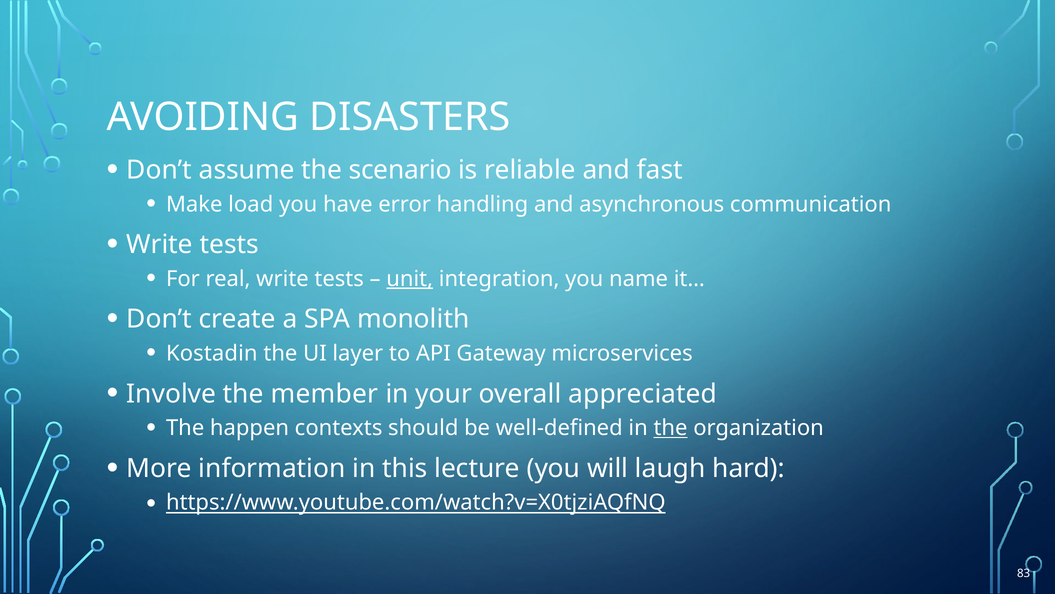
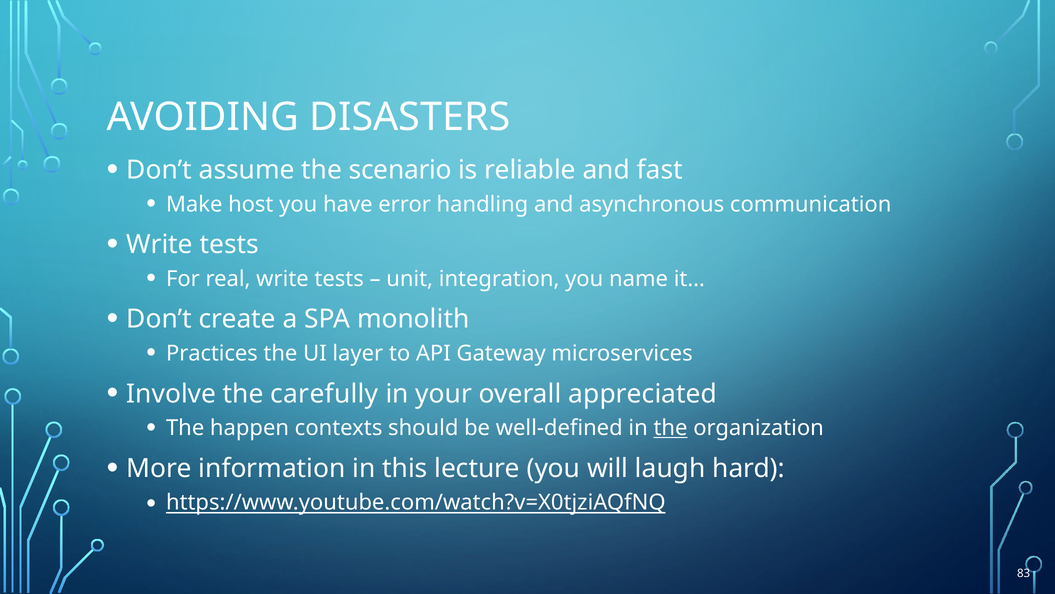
load: load -> host (251, 204)
unit underline: present -> none (410, 279)
Kostadin: Kostadin -> Practices (212, 353)
member: member -> carefully (324, 393)
